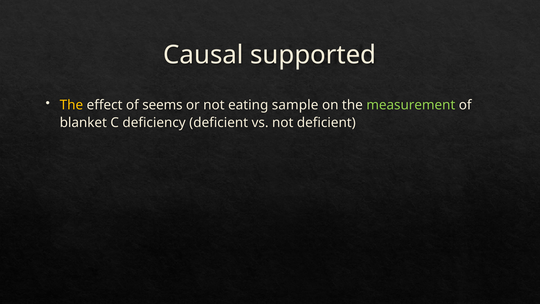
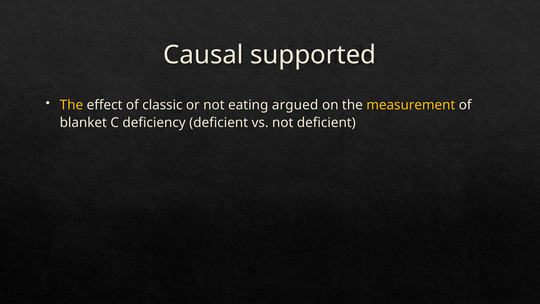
seems: seems -> classic (162, 105)
sample: sample -> argued (295, 105)
measurement colour: light green -> yellow (411, 105)
